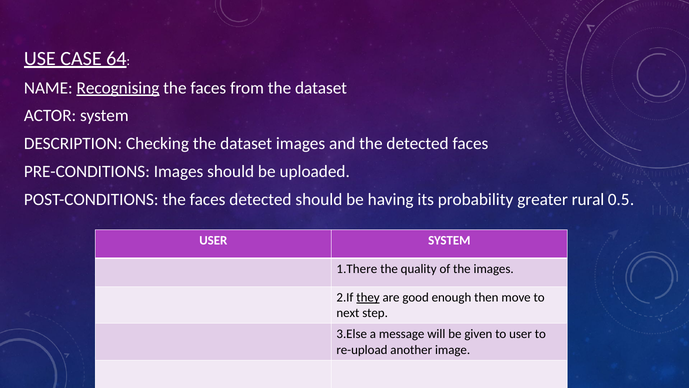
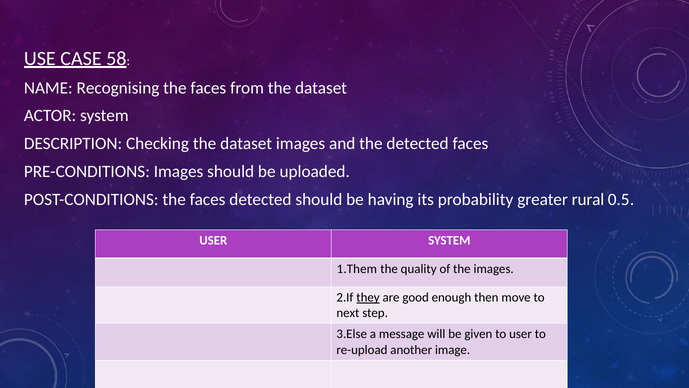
64: 64 -> 58 (116, 58)
Recognising underline: present -> none (118, 88)
1.There: 1.There -> 1.Them (357, 269)
